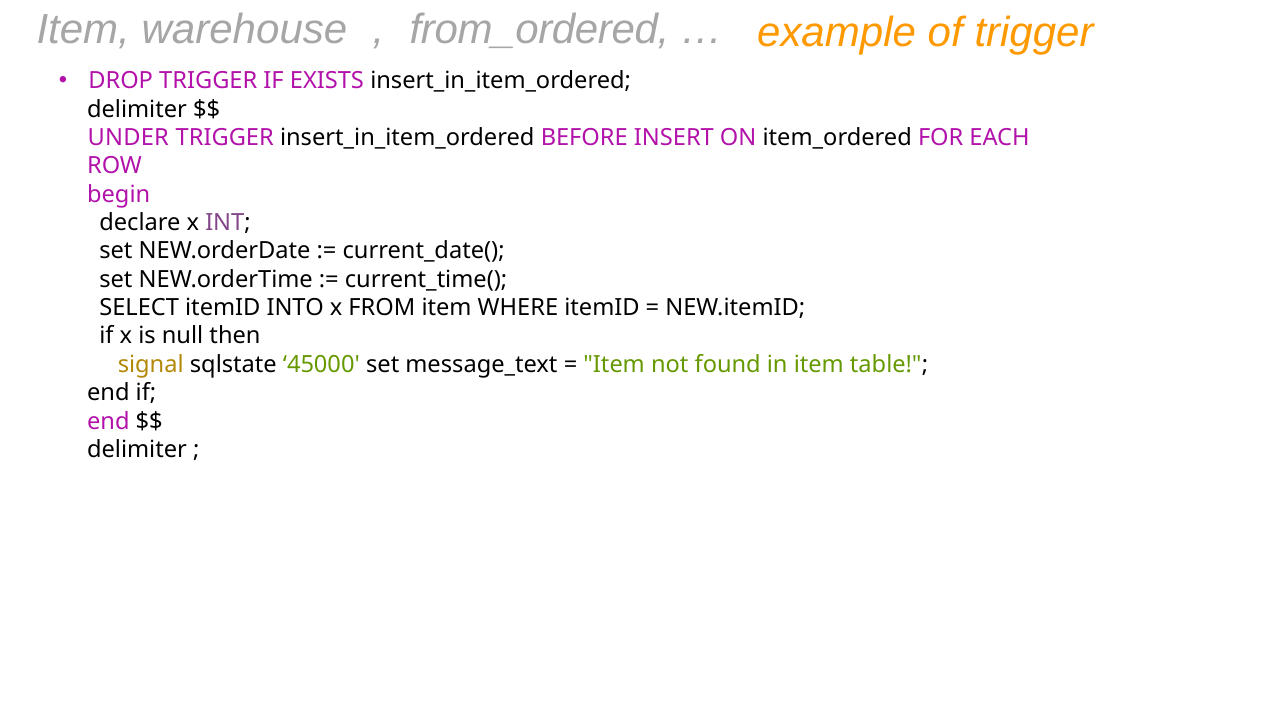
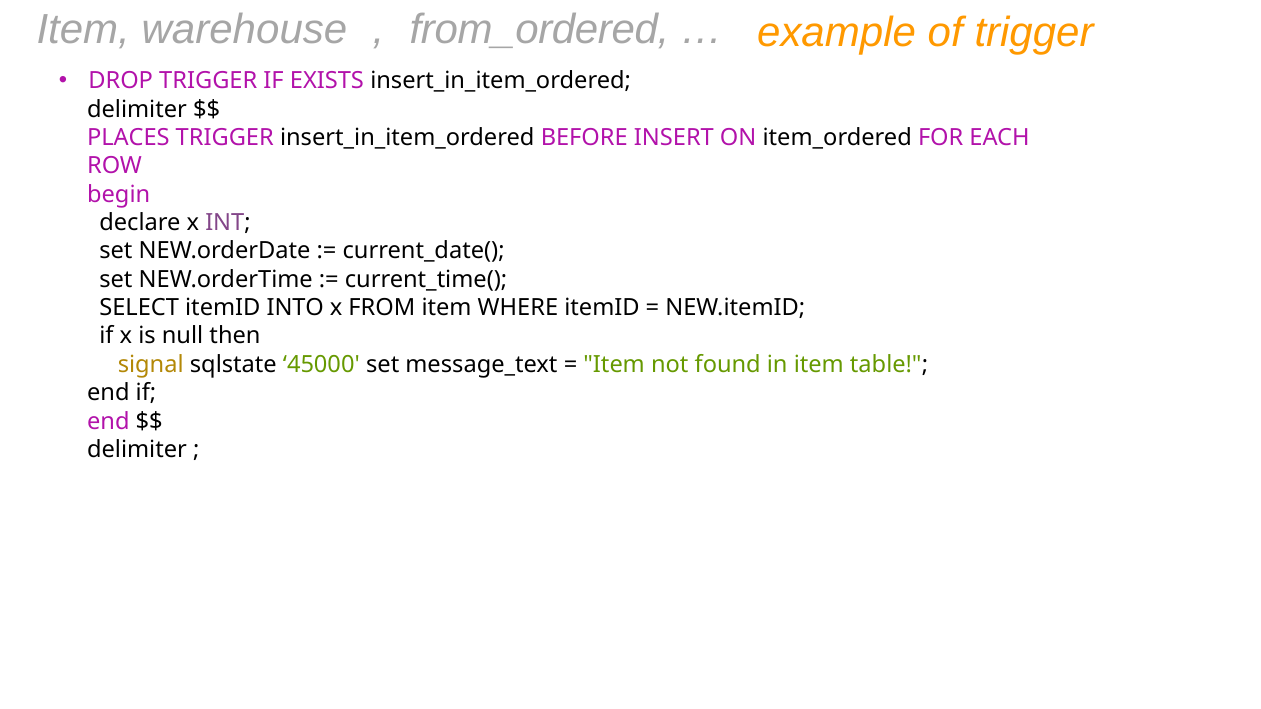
UNDER: UNDER -> PLACES (128, 138)
